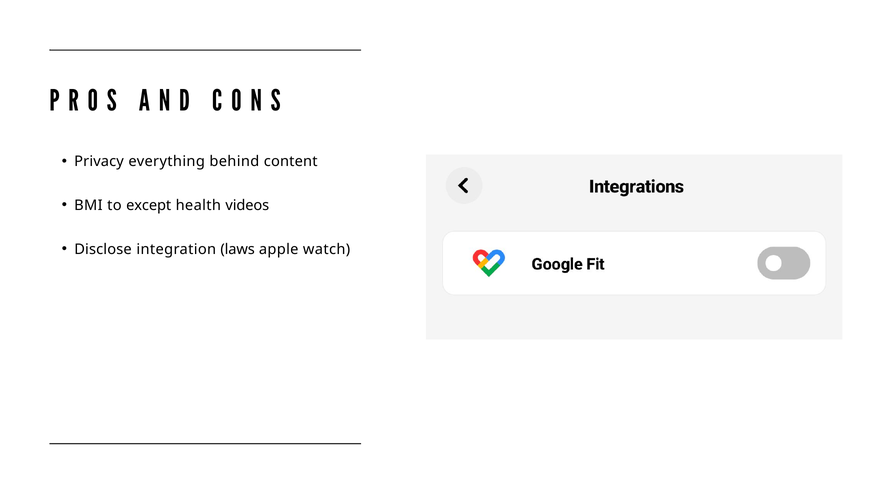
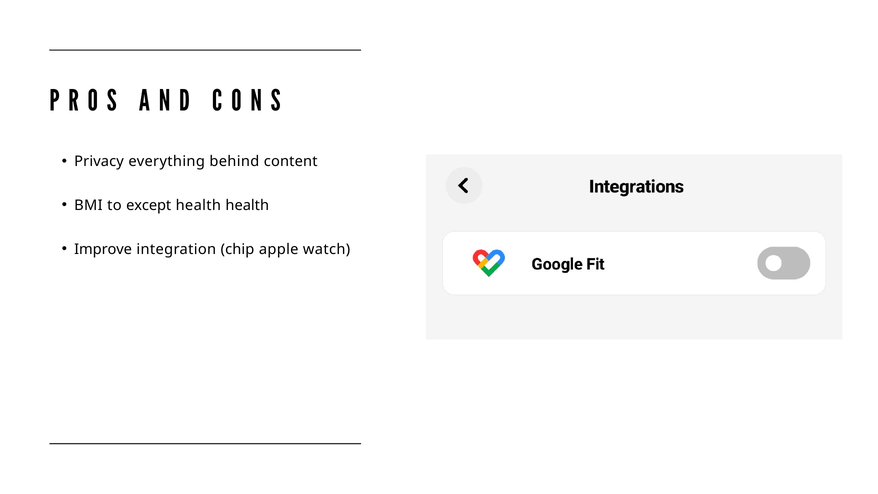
health videos: videos -> health (247, 205)
Disclose: Disclose -> Improve (103, 249)
laws: laws -> chip (238, 249)
